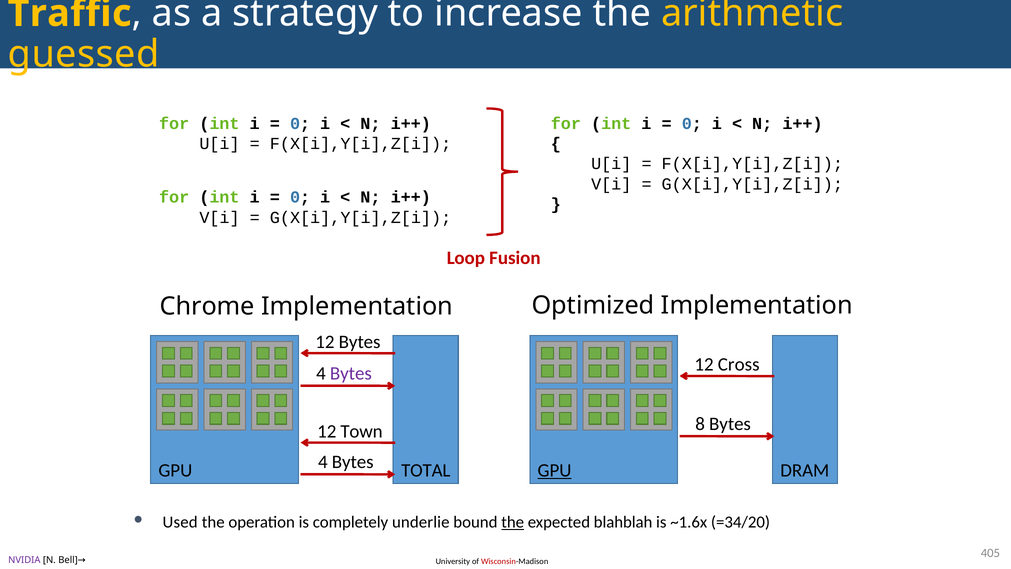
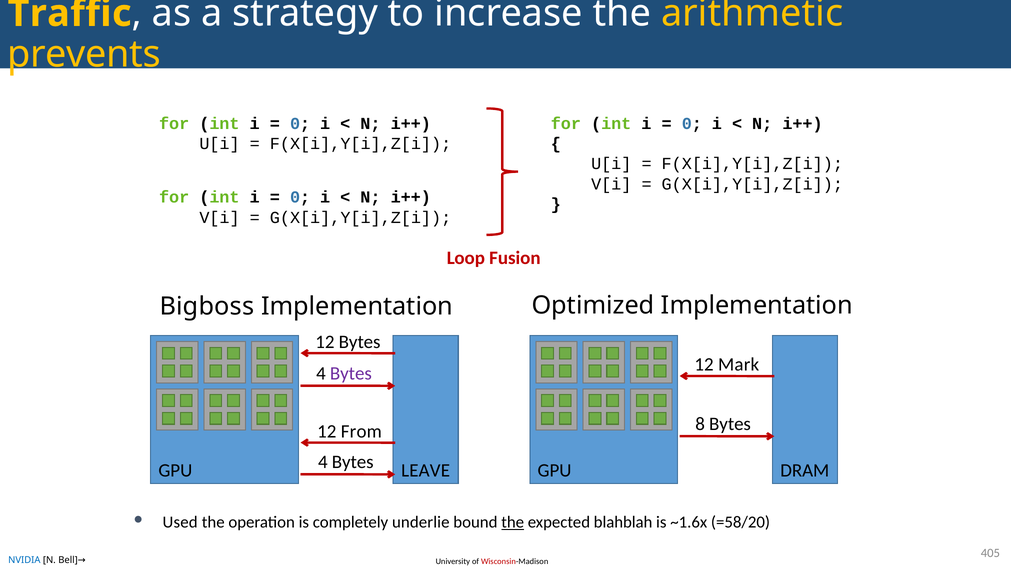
guessed: guessed -> prevents (84, 54)
Chrome: Chrome -> Bigboss (207, 306)
Cross: Cross -> Mark (739, 365)
Town: Town -> From (361, 431)
TOTAL: TOTAL -> LEAVE (426, 470)
GPU underline: present -> none (555, 470)
=34/20: =34/20 -> =58/20 (740, 522)
NVIDIA colour: purple -> blue (24, 560)
